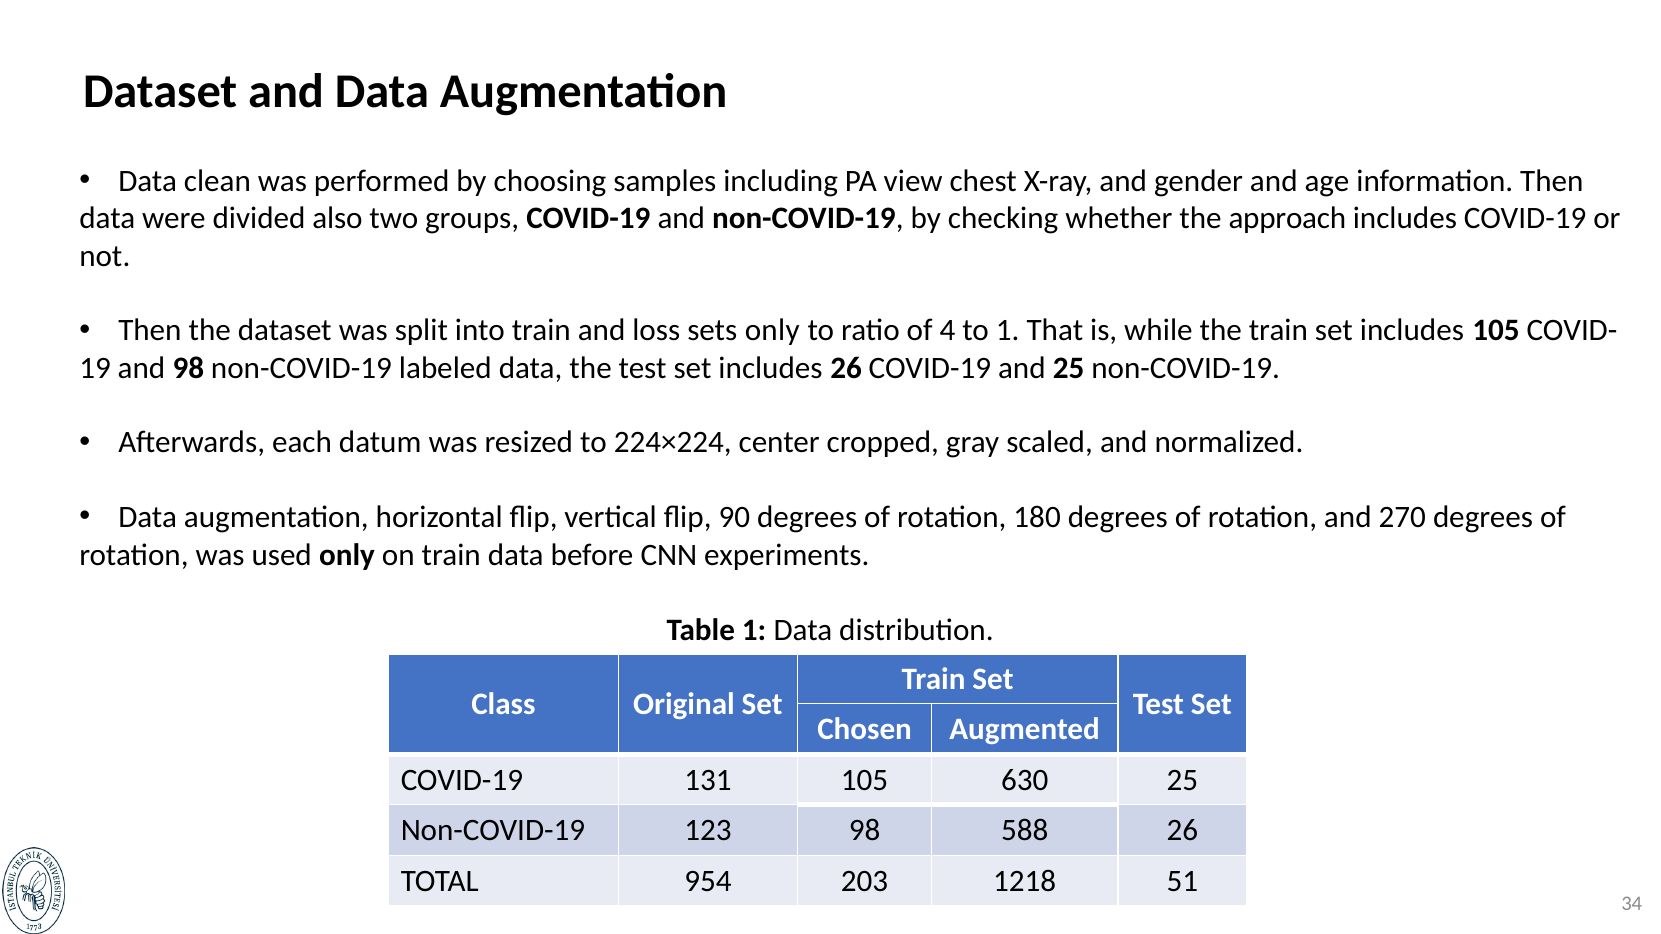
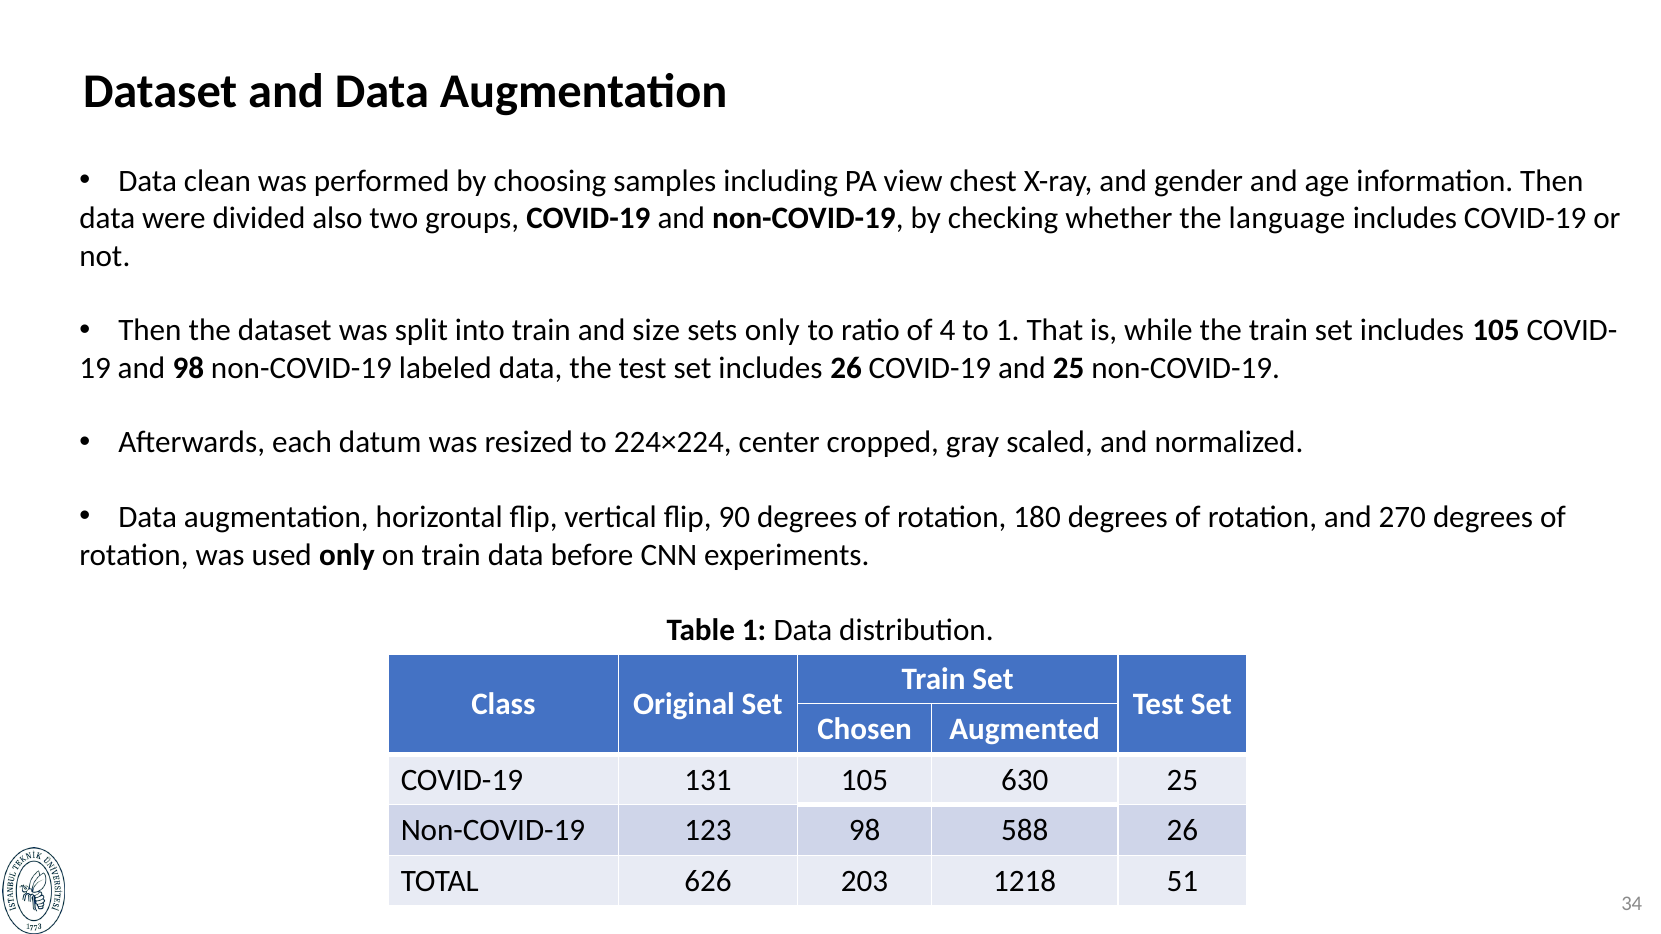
approach: approach -> language (1287, 219)
loss: loss -> size (656, 331)
954: 954 -> 626 (708, 881)
